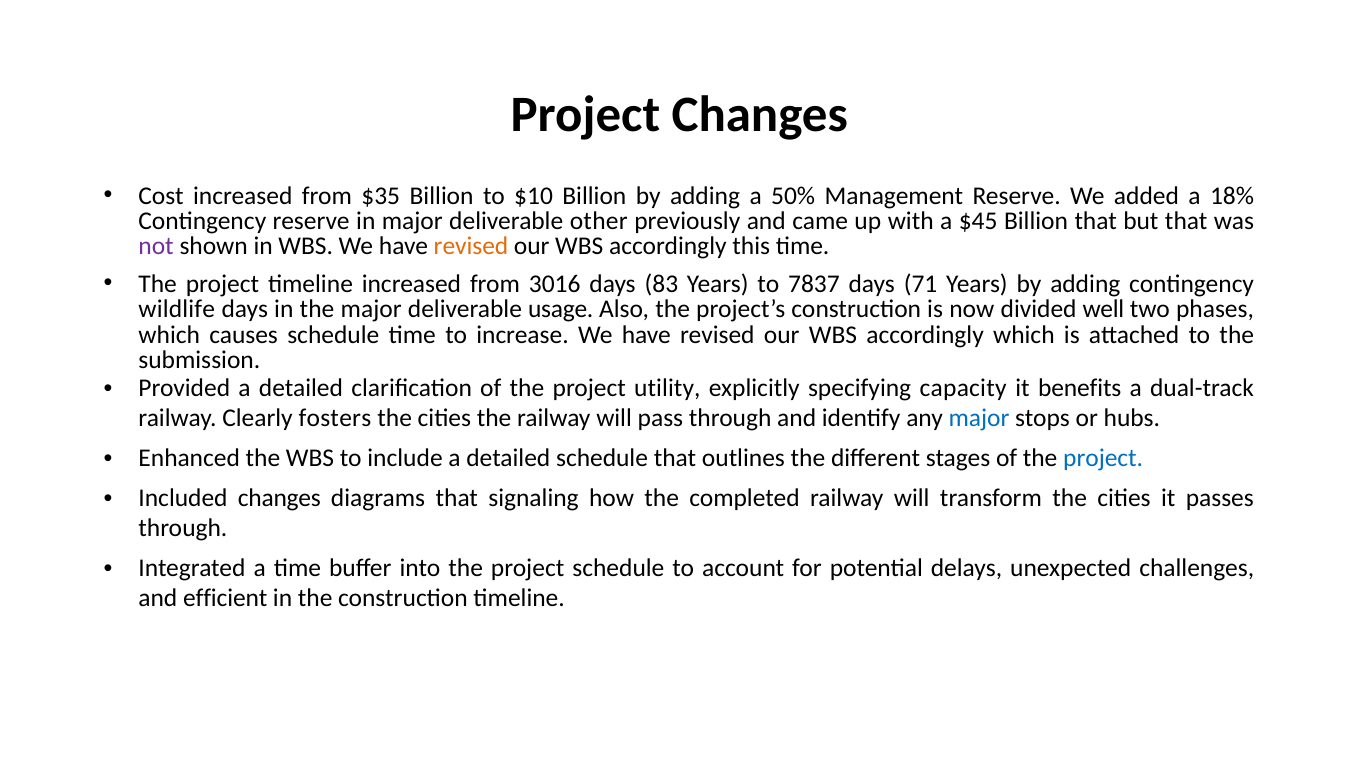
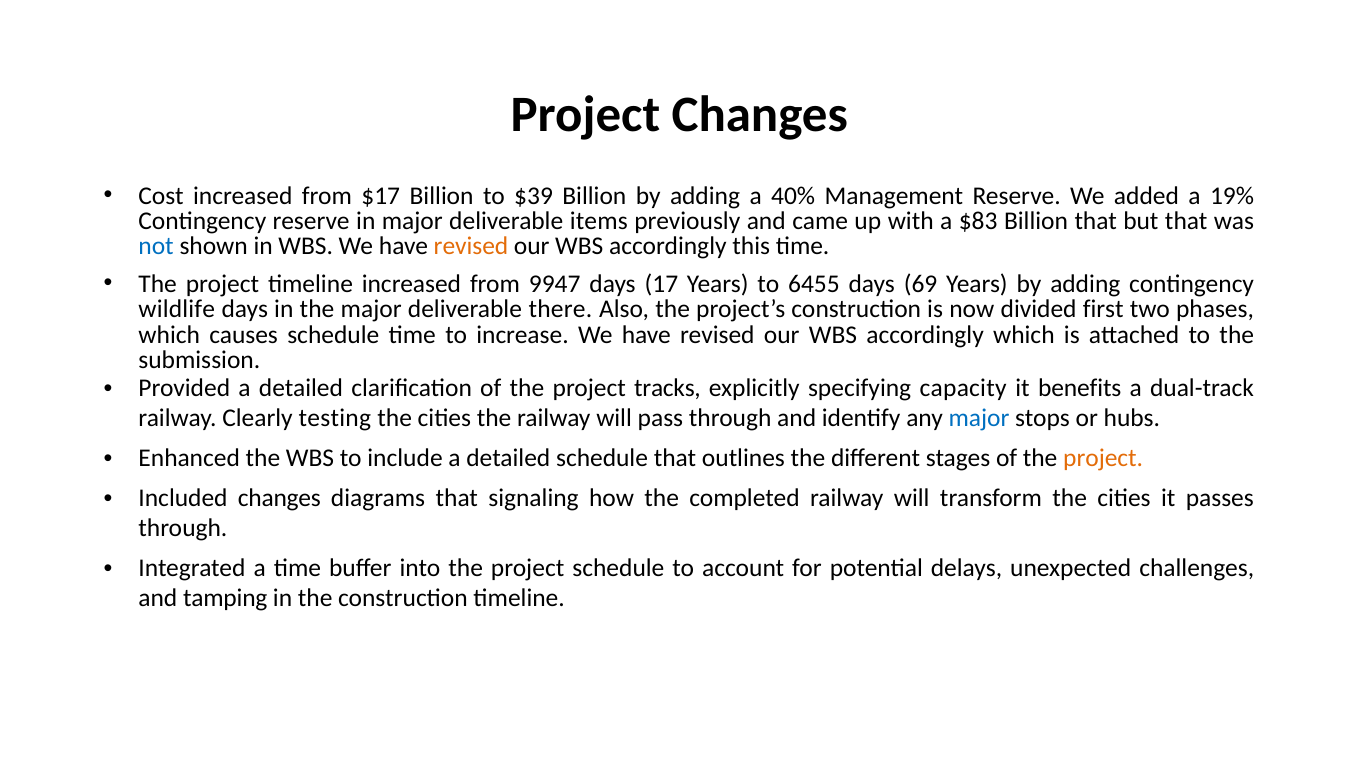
$35: $35 -> $17 (381, 196)
$10: $10 -> $39 (534, 196)
50%: 50% -> 40% (793, 196)
18%: 18% -> 19% (1232, 196)
other: other -> items (599, 221)
$45: $45 -> $83 (978, 221)
not colour: purple -> blue (156, 246)
3016: 3016 -> 9947 (555, 284)
83: 83 -> 17 (661, 284)
7837: 7837 -> 6455 (814, 284)
71: 71 -> 69 (921, 284)
usage: usage -> there (560, 309)
well: well -> first (1103, 309)
utility: utility -> tracks (667, 388)
fosters: fosters -> testing (335, 418)
project colour: blue -> orange (1103, 458)
efficient: efficient -> tamping (225, 598)
